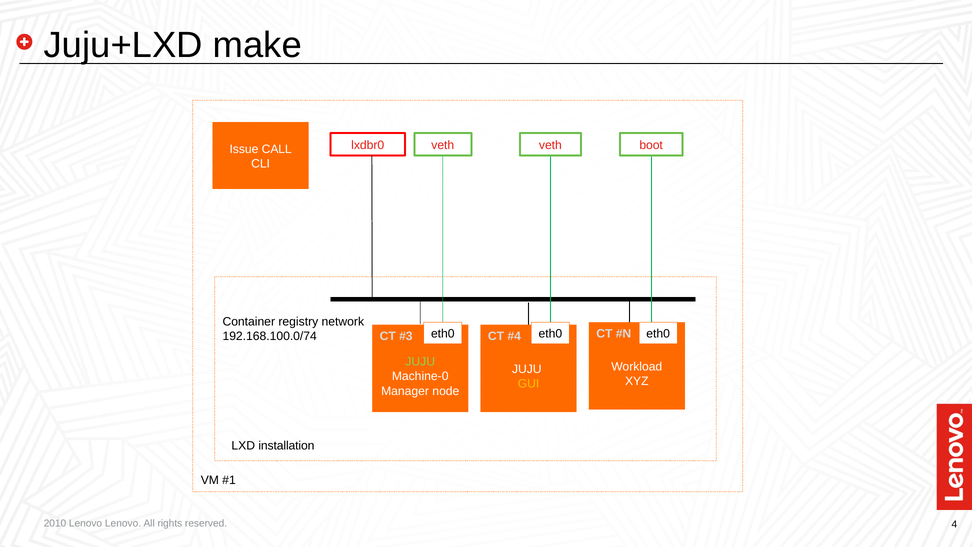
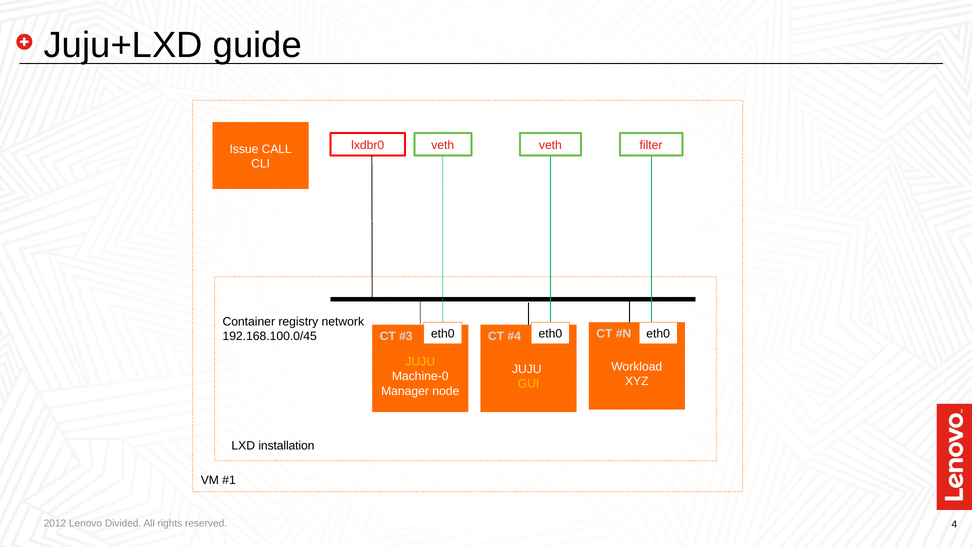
make: make -> guide (257, 45)
boot: boot -> filter (651, 145)
192.168.100.0/74: 192.168.100.0/74 -> 192.168.100.0/45 (270, 336)
JUJU colour: light green -> yellow (420, 362)
2010: 2010 -> 2012 (55, 523)
Lenovo Lenovo: Lenovo -> Divided (123, 523)
